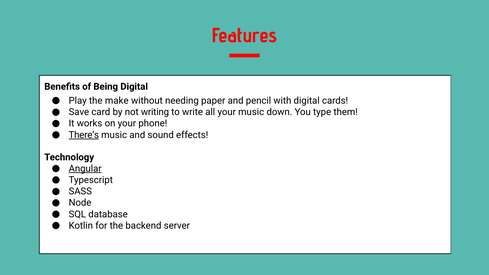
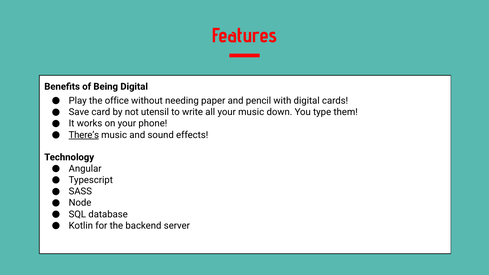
make: make -> office (117, 101)
writing: writing -> utensil (155, 112)
Angular underline: present -> none (85, 169)
